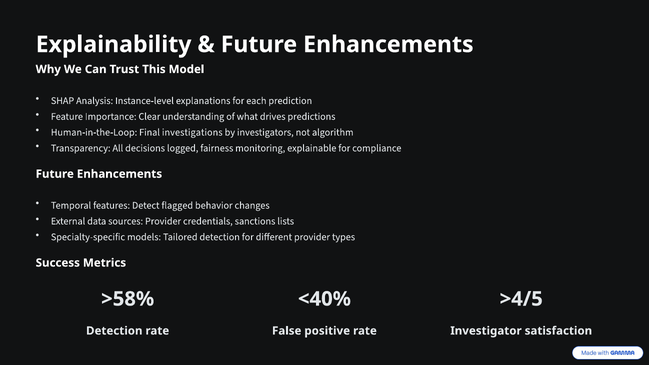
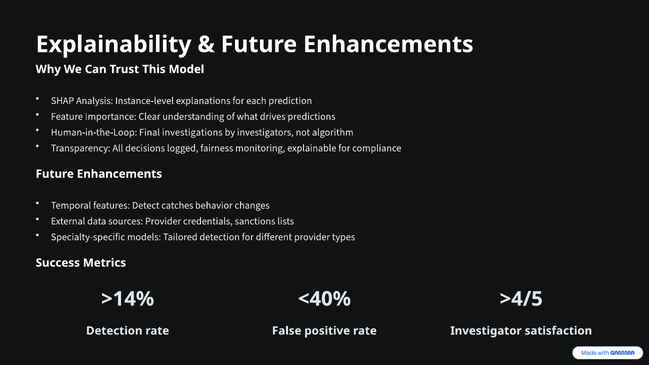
flagged: flagged -> catches (177, 205)
>58%: >58% -> >14% (128, 299)
